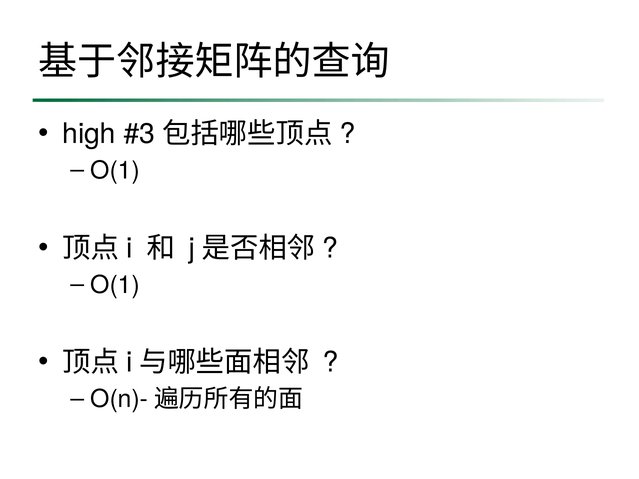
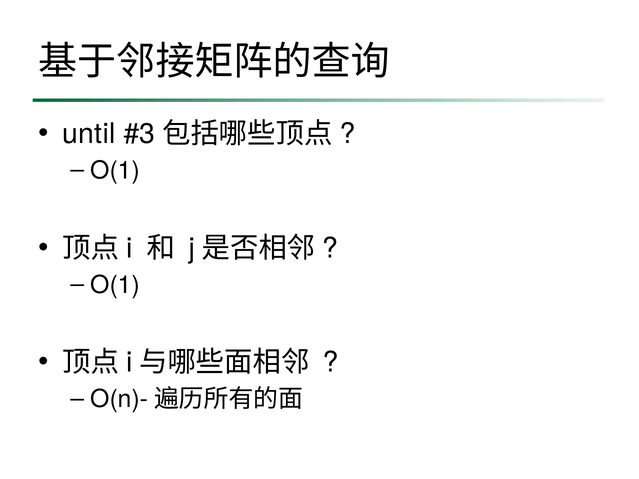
high: high -> until (89, 134)
